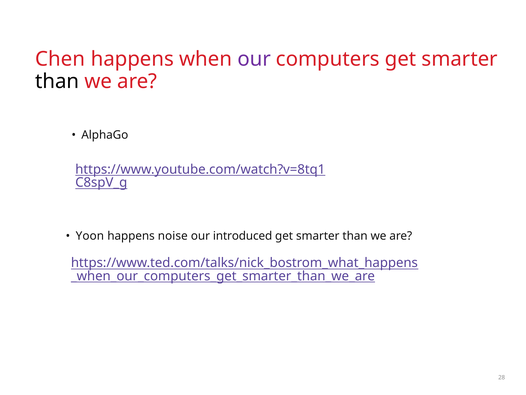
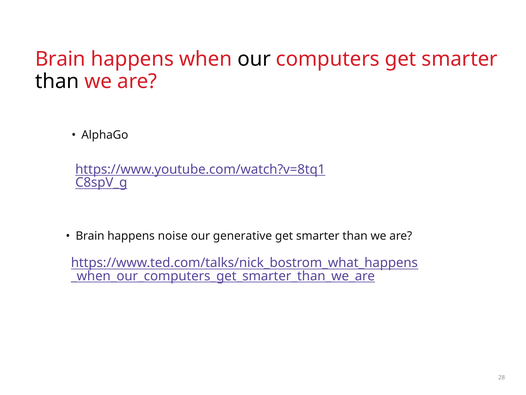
Chen: Chen -> Brain (60, 59)
our colour: purple -> black (254, 59)
Yoon: Yoon -> Brain (90, 236)
introduced: introduced -> generative (243, 236)
